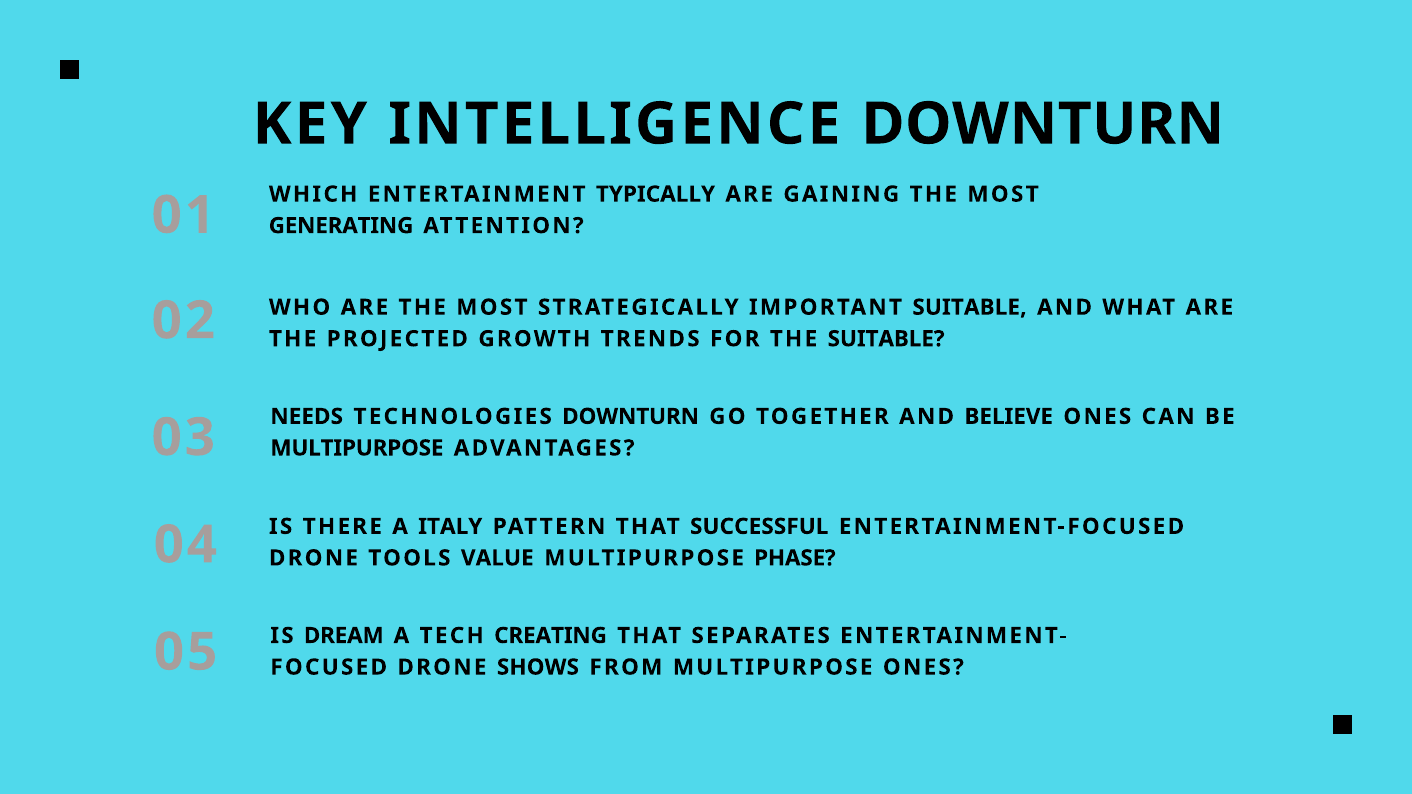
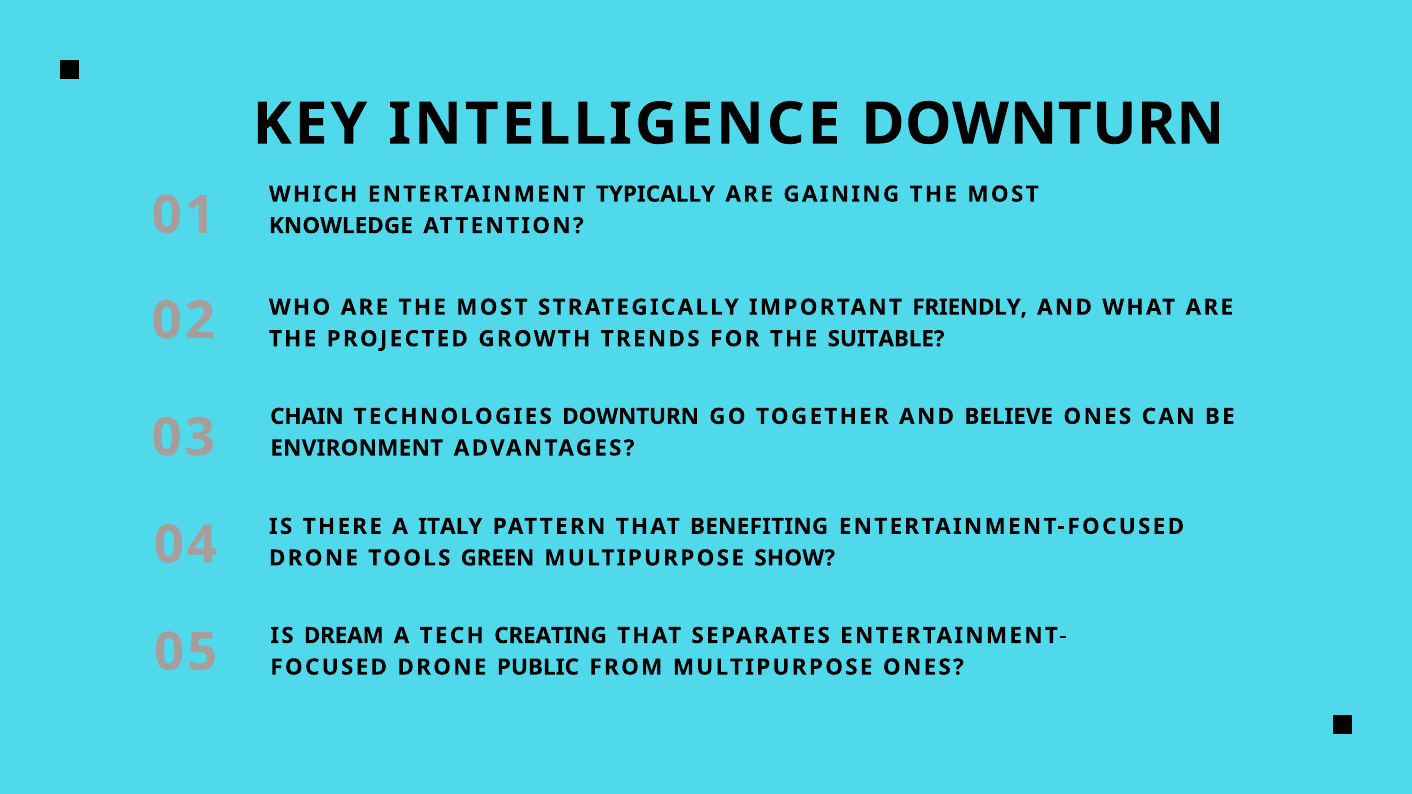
GENERATING: GENERATING -> KNOWLEDGE (341, 226)
IMPORTANT SUITABLE: SUITABLE -> FRIENDLY (970, 307)
NEEDS: NEEDS -> CHAIN (307, 417)
MULTIPURPOSE: MULTIPURPOSE -> ENVIRONMENT (357, 448)
SUCCESSFUL: SUCCESSFUL -> BENEFITING (759, 527)
VALUE: VALUE -> GREEN (498, 558)
PHASE: PHASE -> SHOW (795, 558)
SHOWS: SHOWS -> PUBLIC (538, 667)
